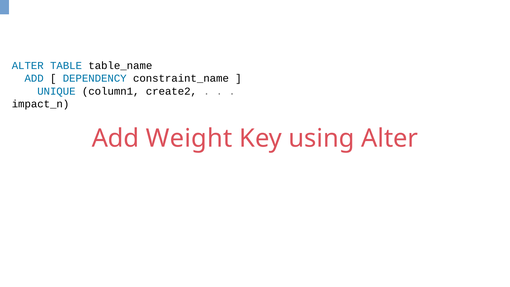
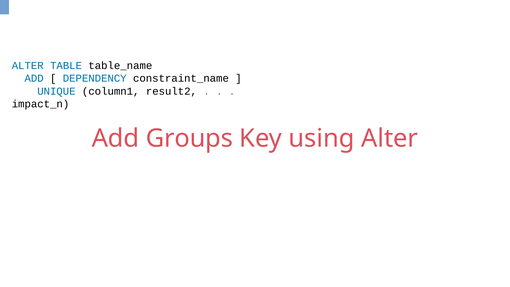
create2: create2 -> result2 (171, 91)
Weight: Weight -> Groups (189, 138)
